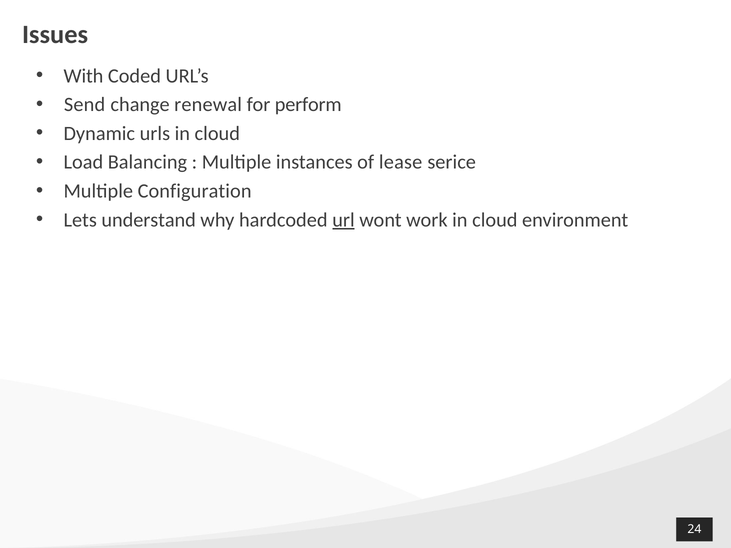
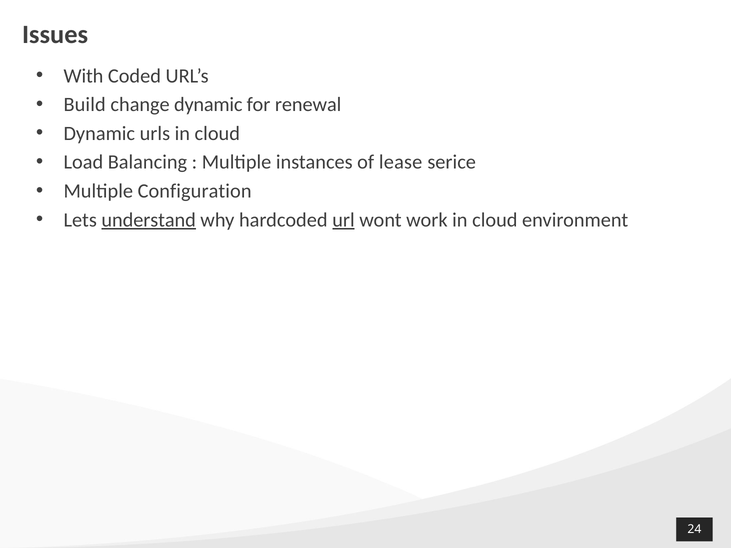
Send: Send -> Build (85, 105)
change renewal: renewal -> dynamic (208, 105)
perform: perform -> renewal (308, 105)
understand underline: none -> present (149, 220)
